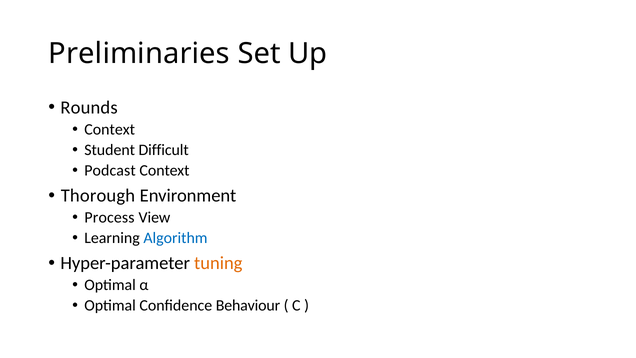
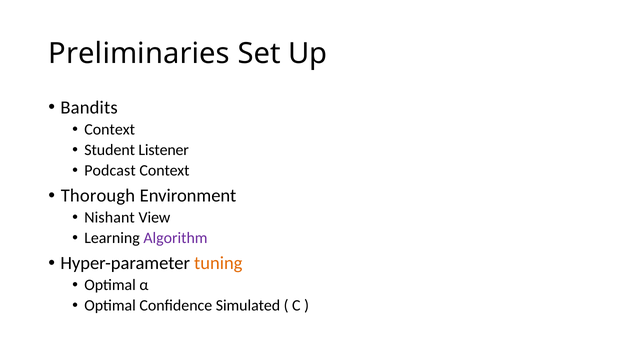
Rounds: Rounds -> Bandits (89, 107)
Difficult: Difficult -> Listener (164, 150)
Process: Process -> Nishant (110, 217)
Algorithm colour: blue -> purple (175, 238)
Behaviour: Behaviour -> Simulated (248, 305)
